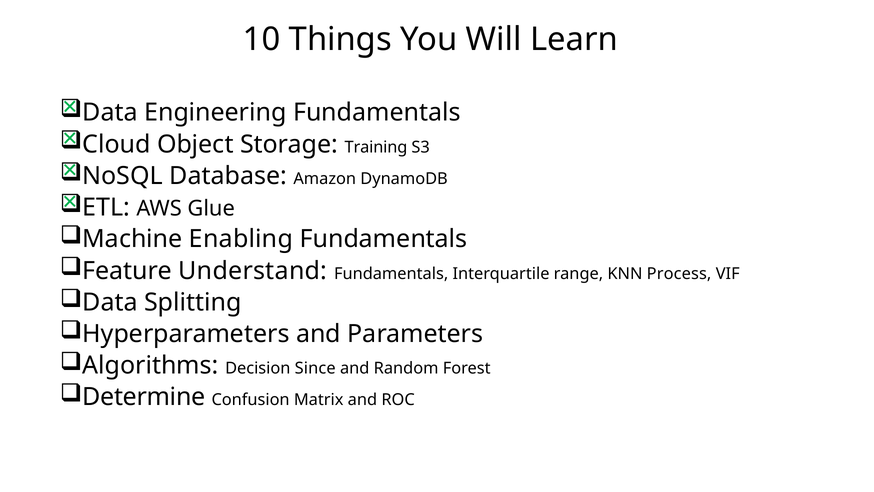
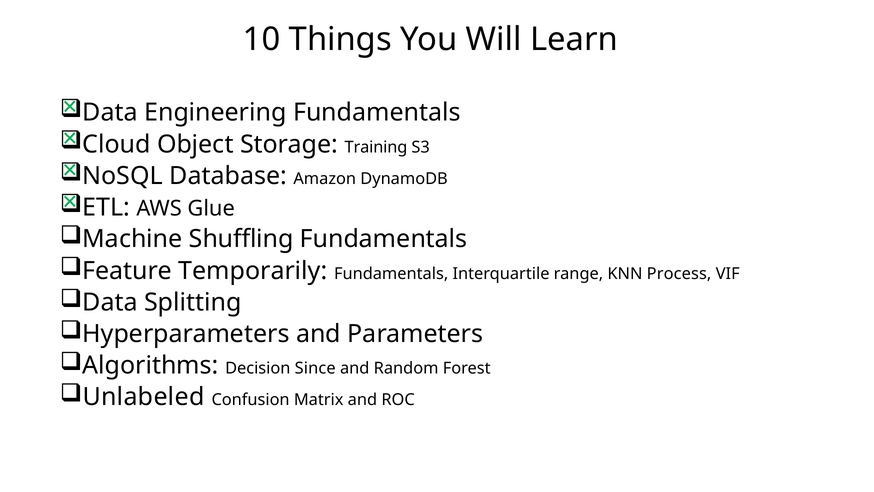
Enabling: Enabling -> Shuffling (241, 239)
Understand: Understand -> Temporarily (253, 271)
Determine: Determine -> Unlabeled (144, 397)
